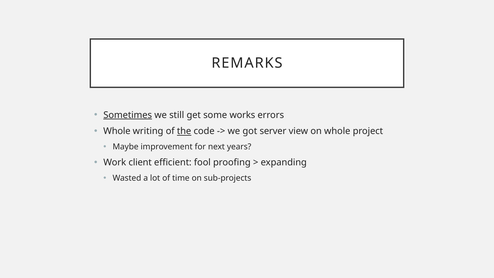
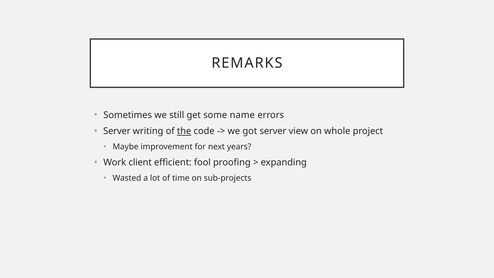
Sometimes underline: present -> none (128, 115)
works: works -> name (242, 115)
Whole: Whole -> Server (117, 131)
